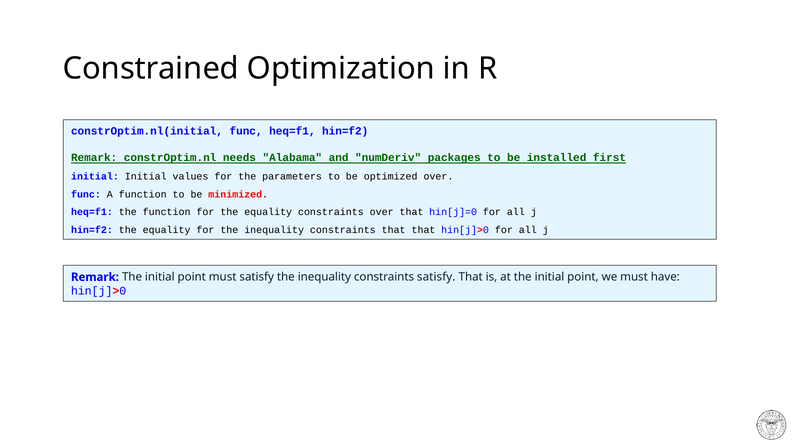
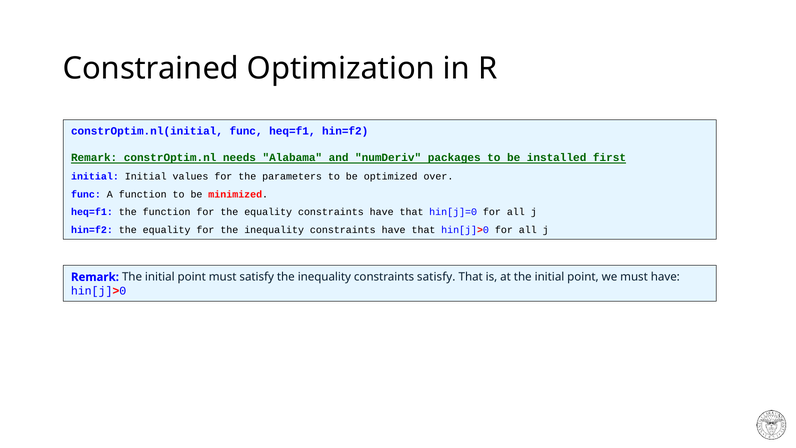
equality constraints over: over -> have (382, 212)
inequality constraints that: that -> have (394, 230)
